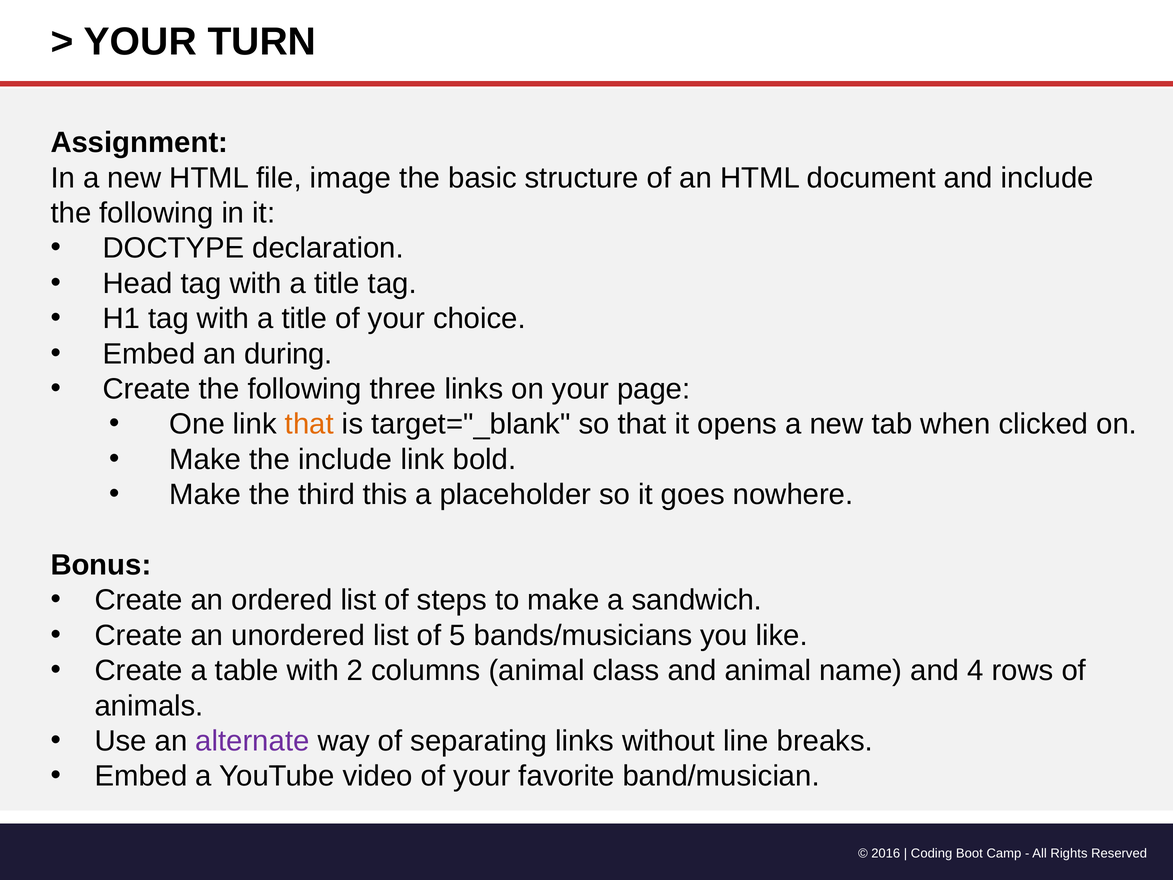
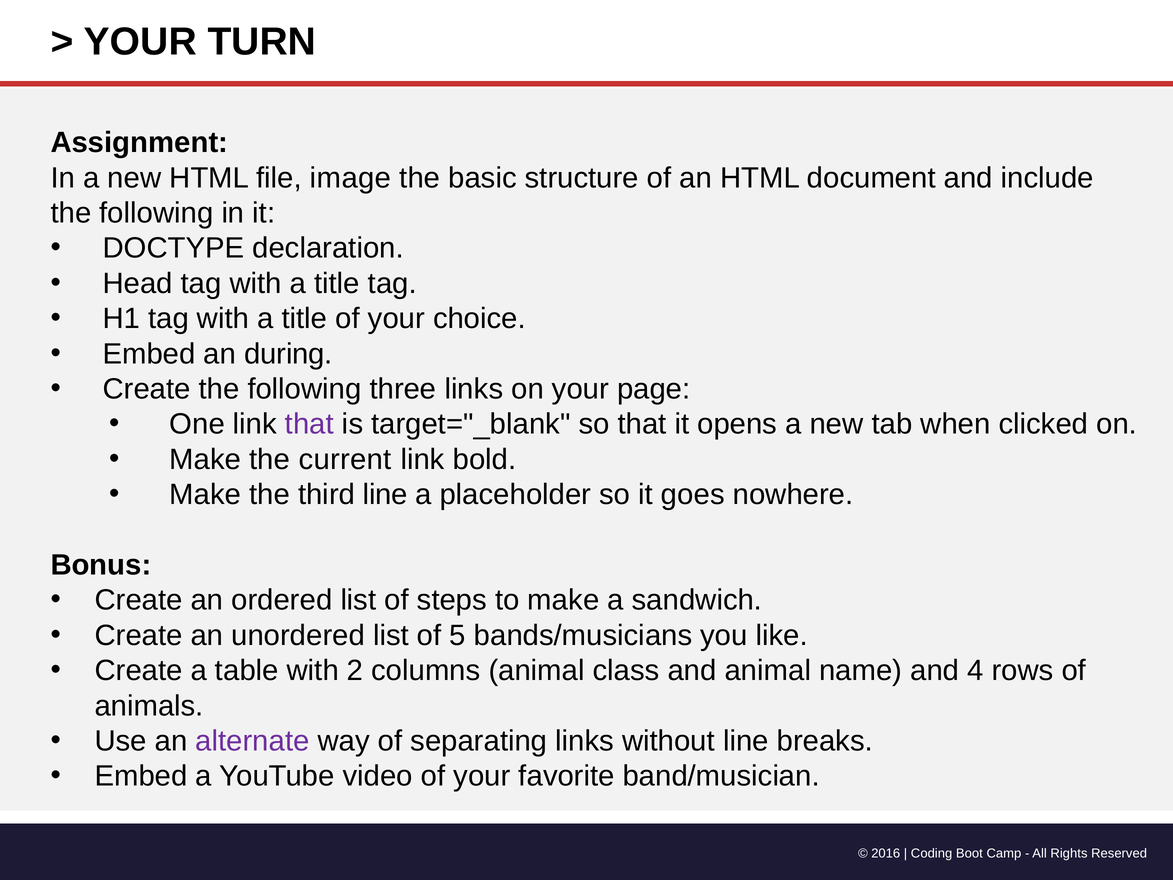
that colour: orange -> purple (309, 424)
the include: include -> current (345, 459)
third this: this -> line (385, 495)
